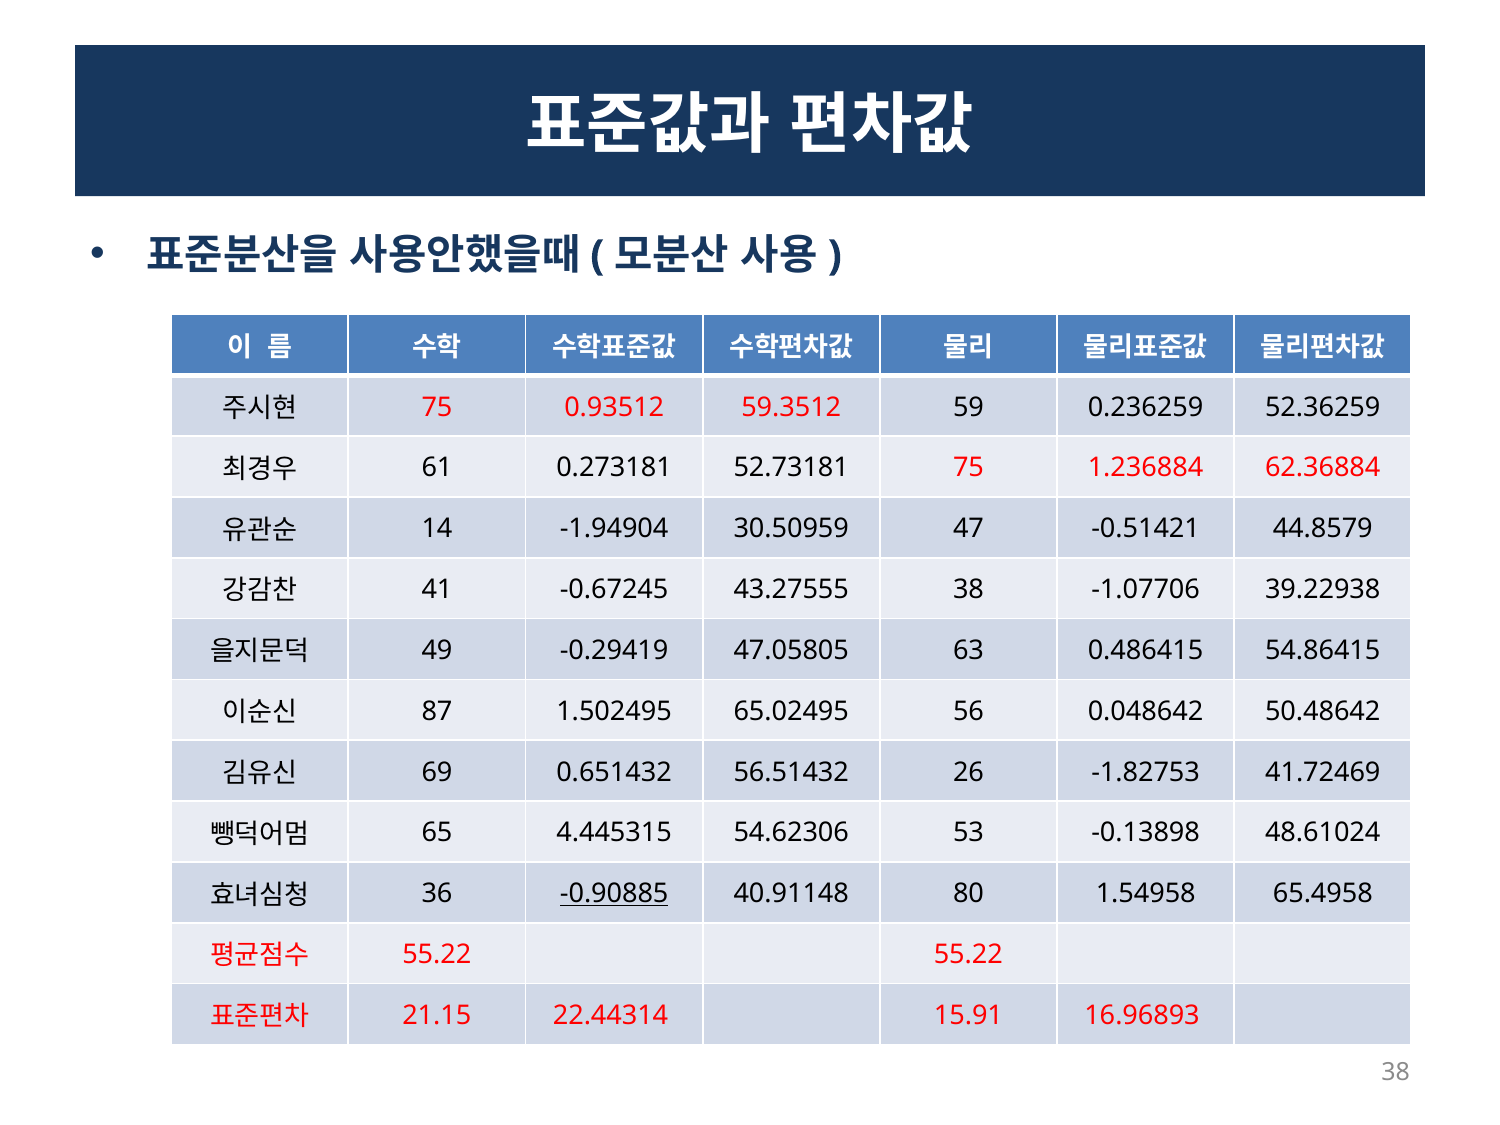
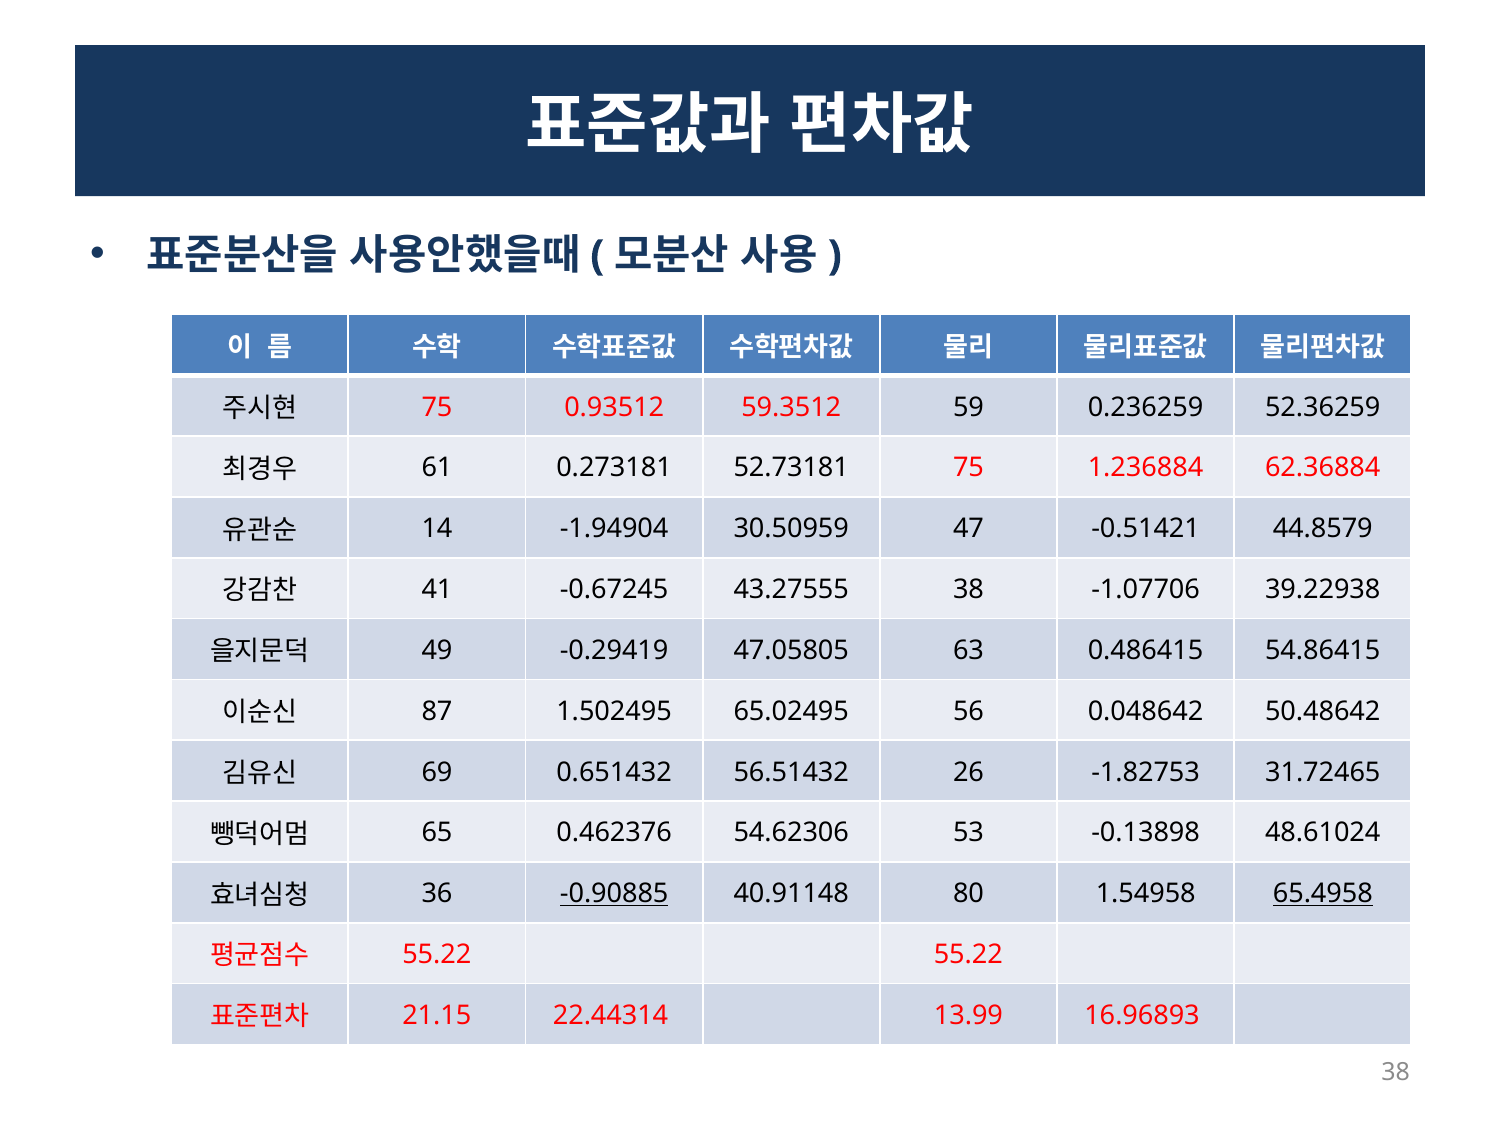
41.72469: 41.72469 -> 31.72465 (1323, 772)
4.445315: 4.445315 -> 0.462376 (614, 833)
65.4958 underline: none -> present (1323, 894)
15.91: 15.91 -> 13.99 (968, 1015)
